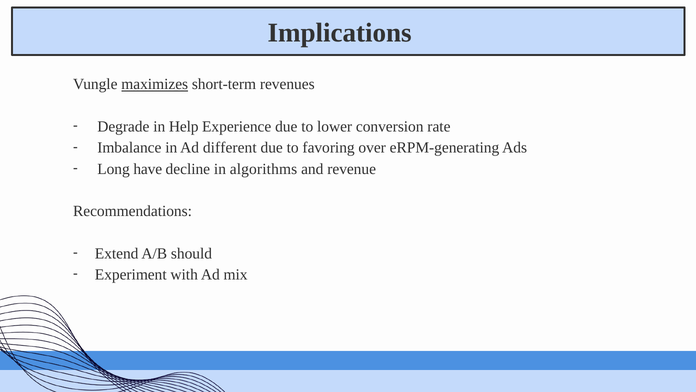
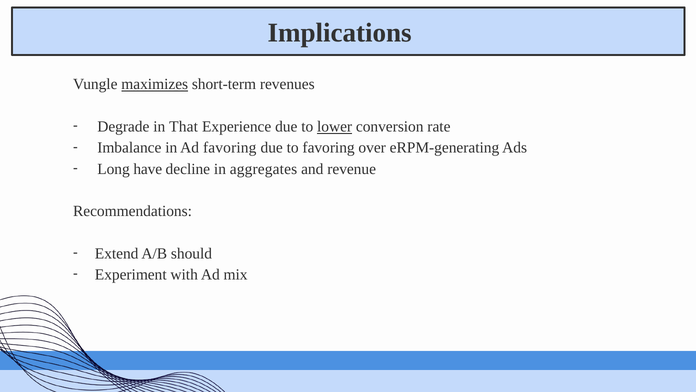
Help: Help -> That (184, 127)
lower underline: none -> present (335, 127)
Ad different: different -> favoring (230, 148)
algorithms: algorithms -> aggregates (263, 169)
